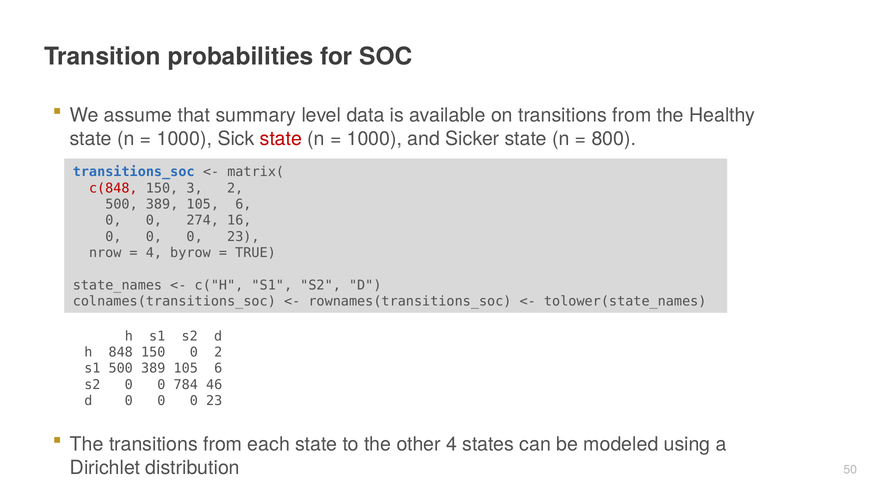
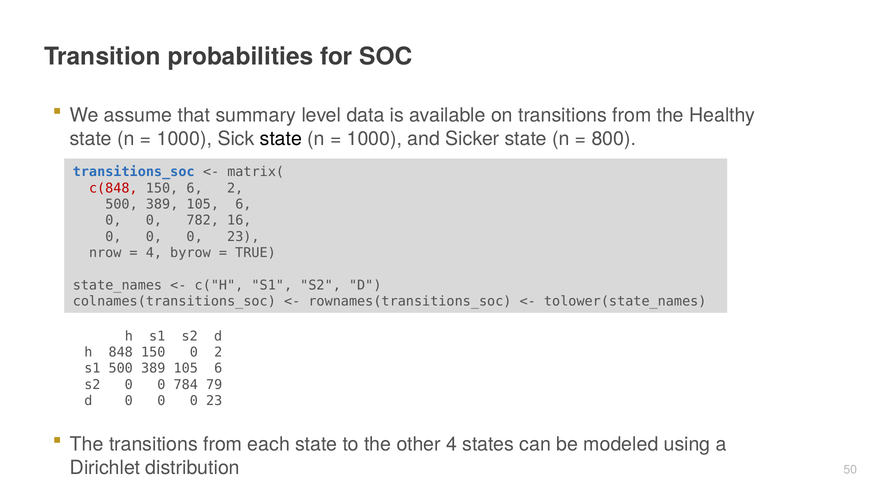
state colour: red -> black (281, 139)
150 3: 3 -> 6 (195, 188)
274: 274 -> 782 (203, 220)
46: 46 -> 79 (214, 384)
